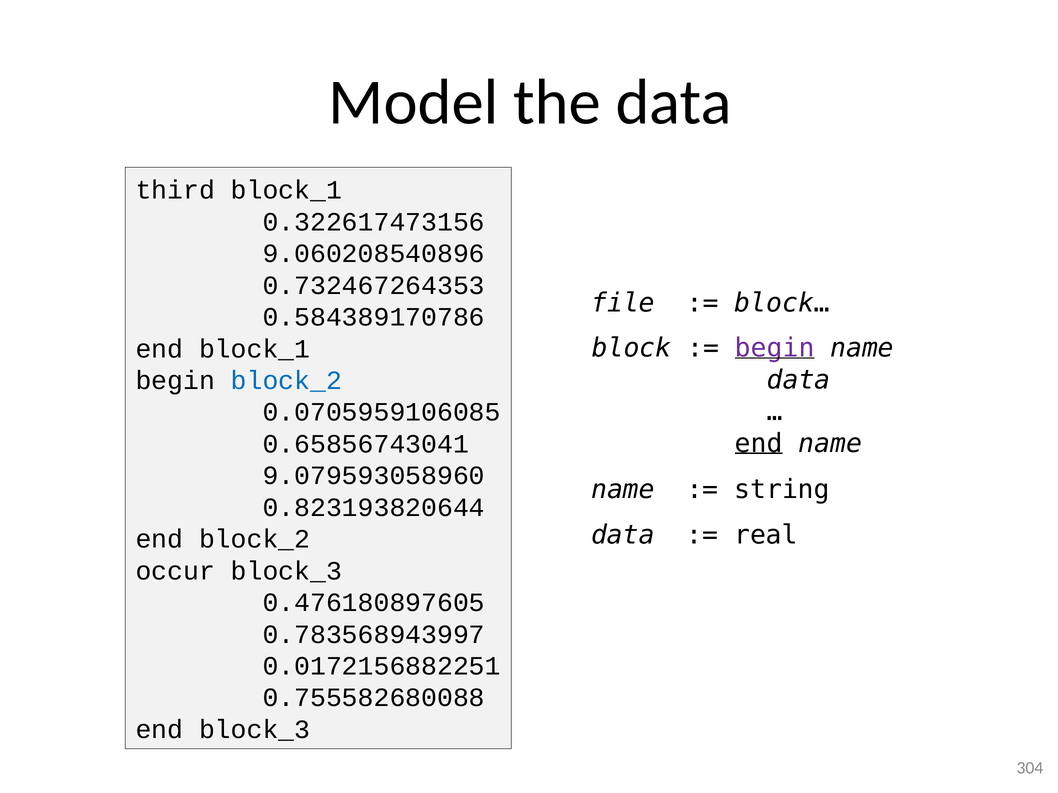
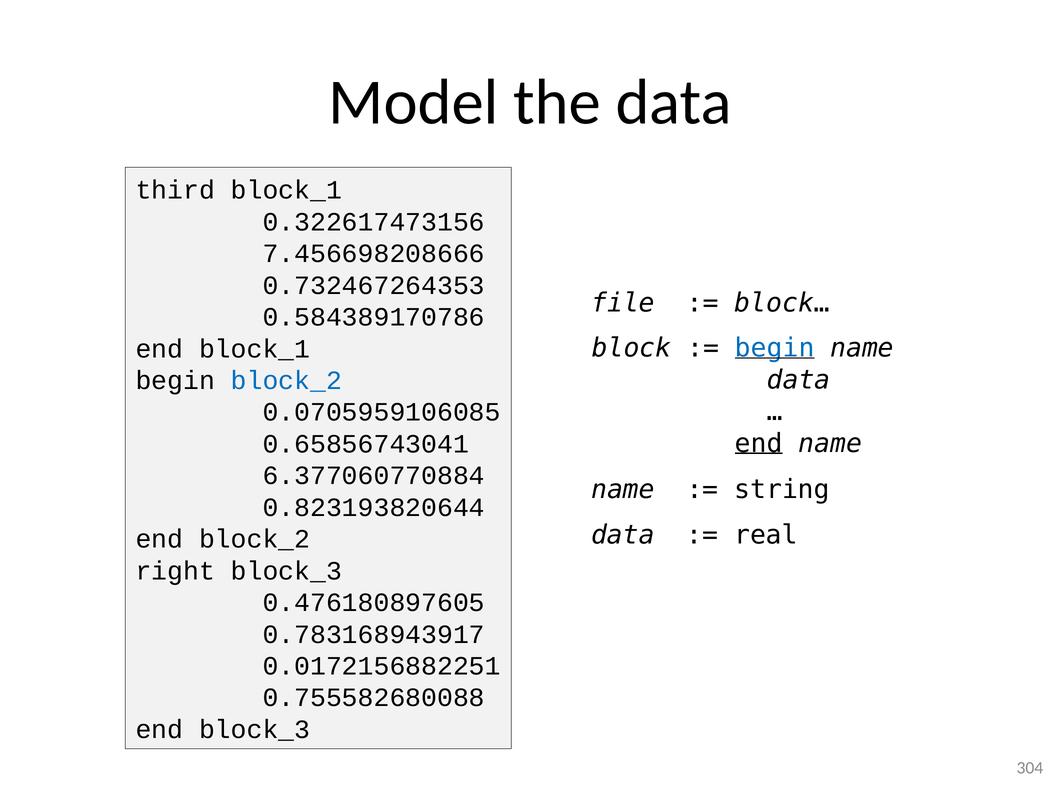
9.060208540896: 9.060208540896 -> 7.456698208666 (374, 254)
begin colour: purple -> blue (775, 348)
9.079593058960: 9.079593058960 -> 6.377060770884 (374, 476)
occur: occur -> right (175, 571)
0.783568943997: 0.783568943997 -> 0.783168943917 (374, 635)
